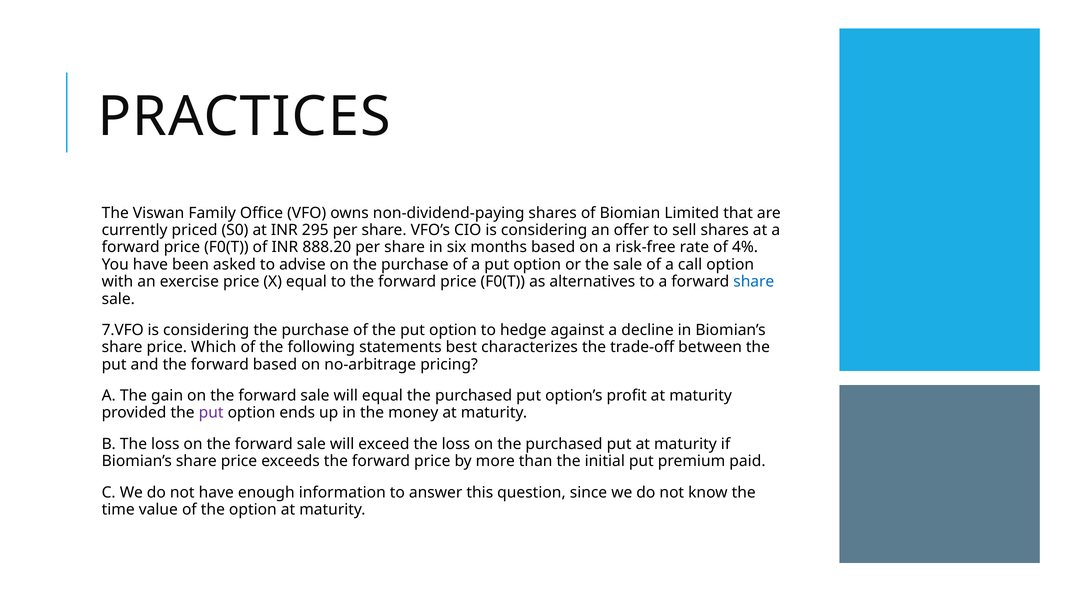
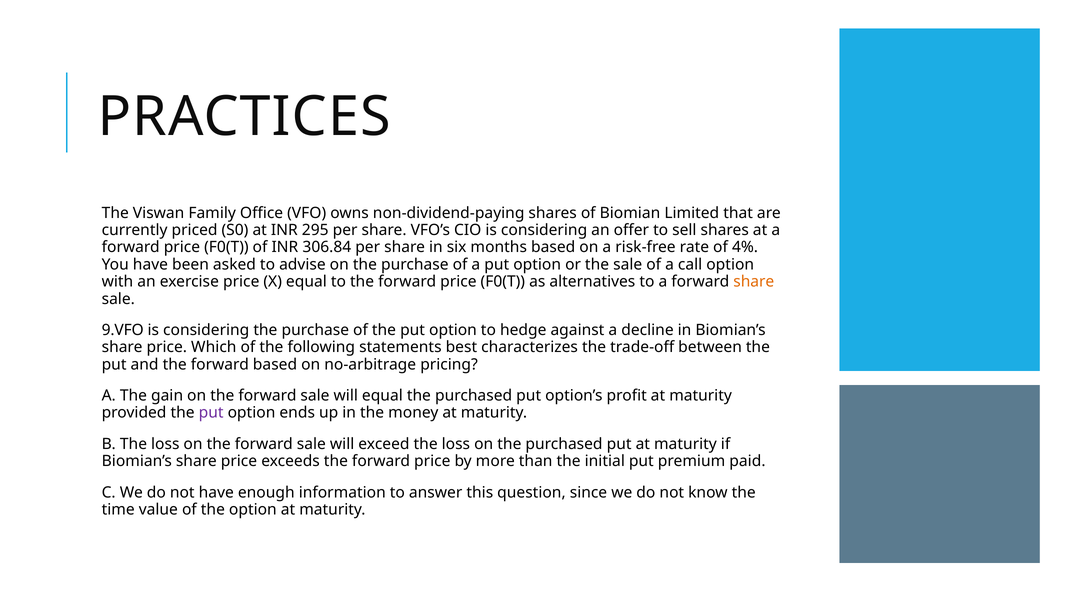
888.20: 888.20 -> 306.84 (327, 247)
share colour: blue -> orange (754, 282)
7.VFO: 7.VFO -> 9.VFO (123, 330)
